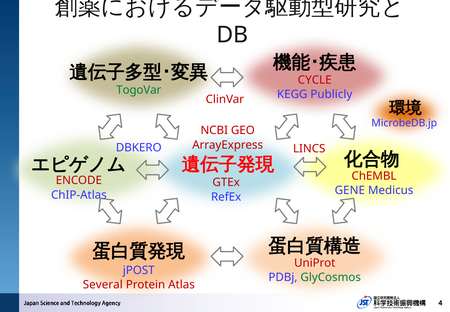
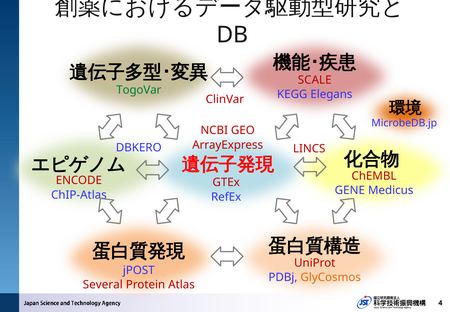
CYCLE: CYCLE -> SCALE (315, 80)
Publicly: Publicly -> Elegans (331, 94)
GlyCosmos colour: green -> orange (331, 277)
